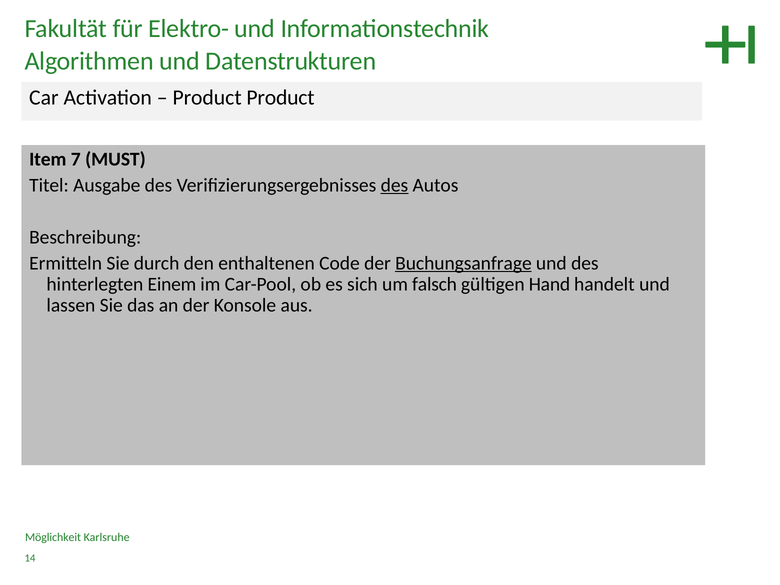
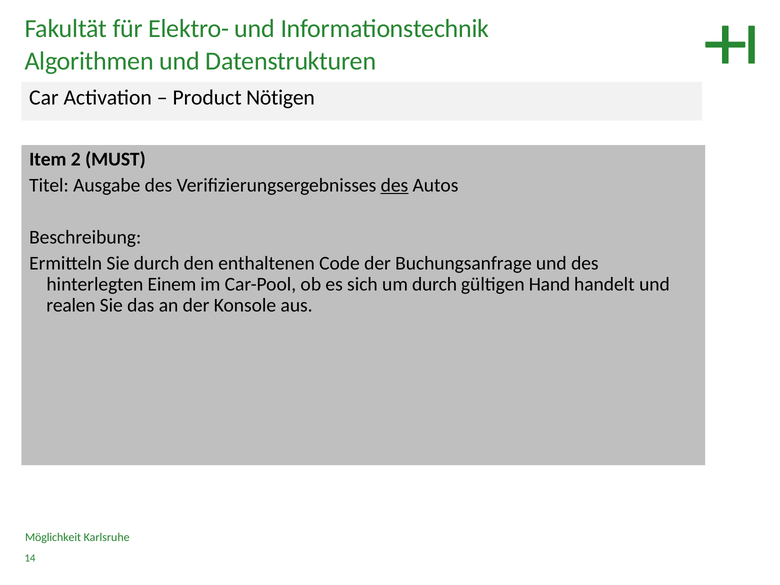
Product Product: Product -> Nötigen (281, 97)
7: 7 -> 2 (76, 159)
Buchungsanfrage underline: present -> none (463, 263)
um falsch: falsch -> durch (435, 284)
lassen: lassen -> realen (71, 305)
